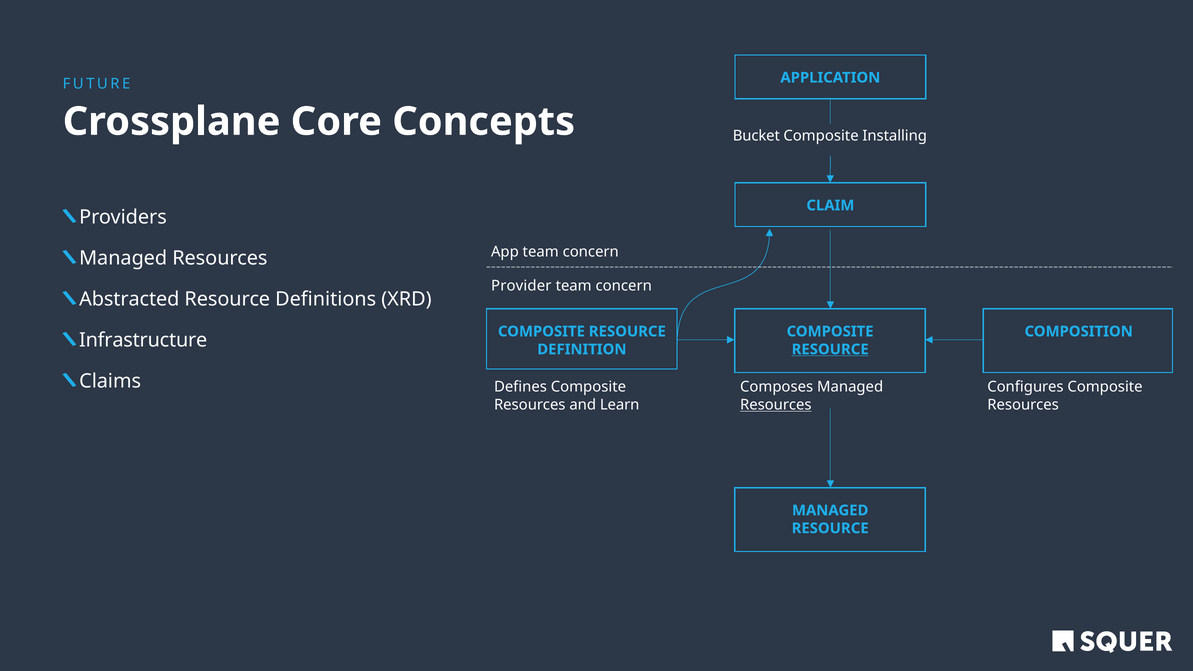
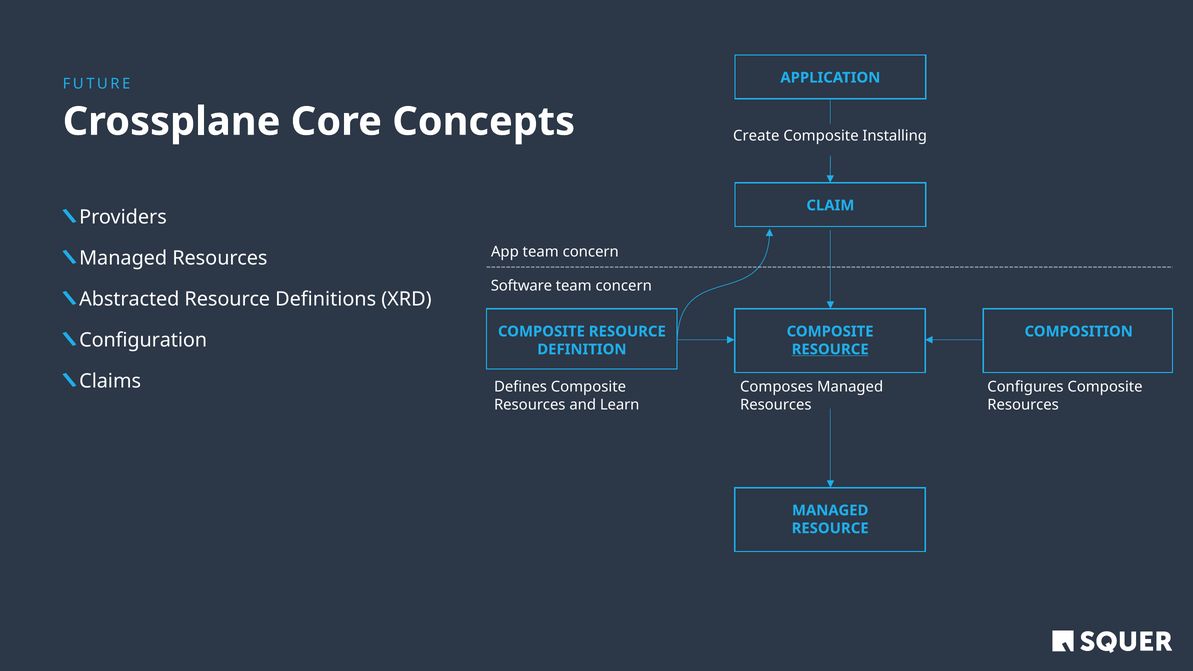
Bucket: Bucket -> Create (756, 136)
Provider: Provider -> Software (521, 286)
Infrastructure: Infrastructure -> Configuration (143, 340)
Resources underline: present -> none (776, 405)
